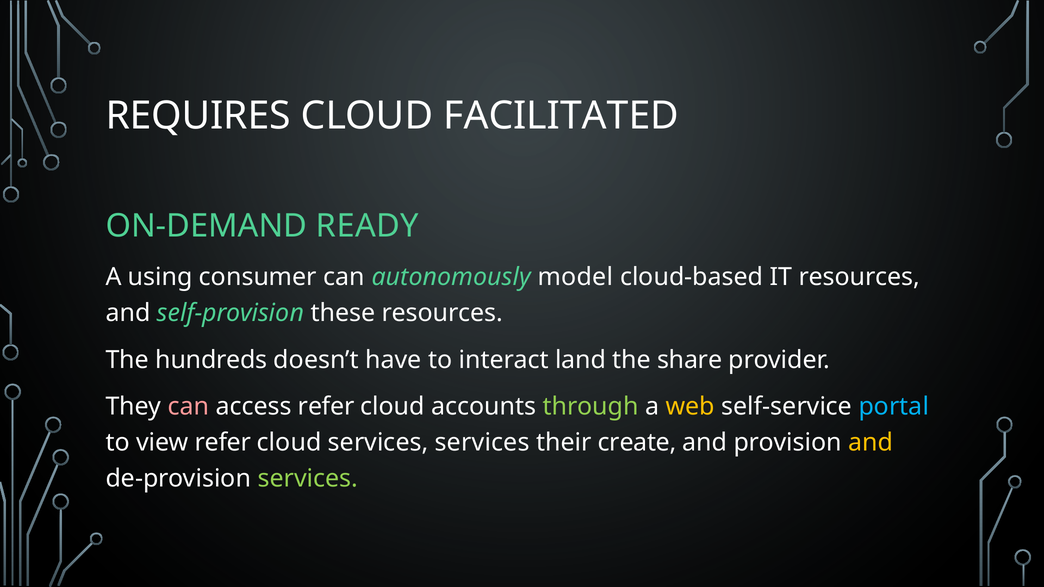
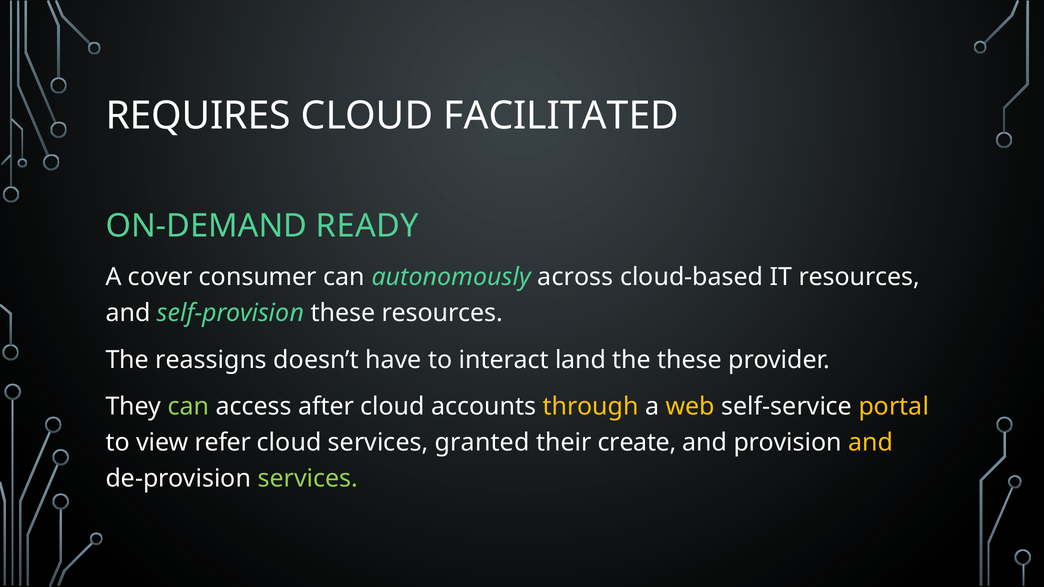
using: using -> cover (160, 277)
model: model -> across (575, 277)
hundreds: hundreds -> reassigns (211, 360)
the share: share -> these (690, 360)
can colour: pink -> light green (188, 407)
access refer: refer -> after (326, 407)
through colour: light green -> yellow (591, 407)
portal colour: light blue -> yellow (894, 407)
services services: services -> granted (482, 443)
